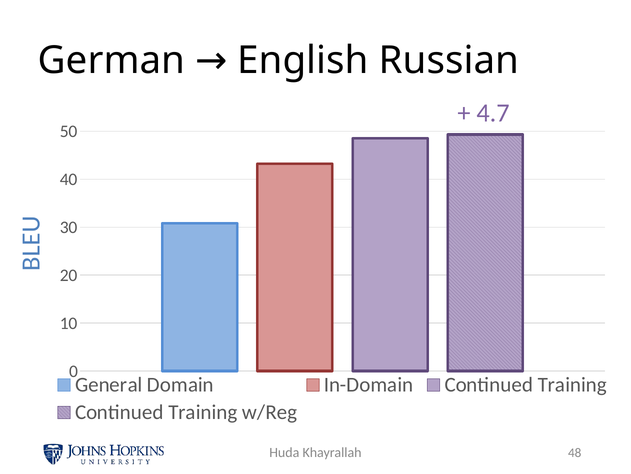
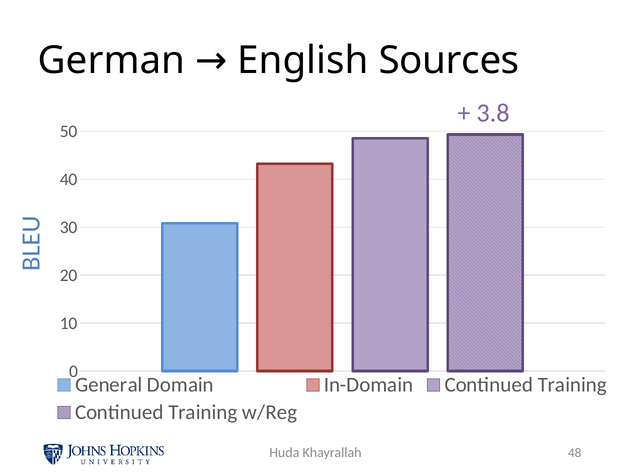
Russian: Russian -> Sources (449, 60)
4.7: 4.7 -> 3.8 (493, 113)
